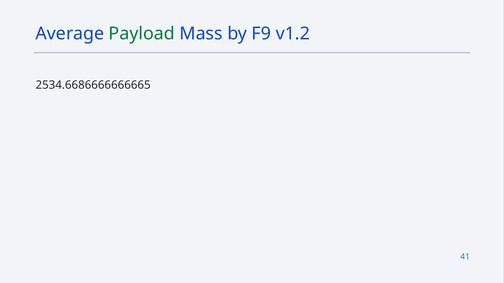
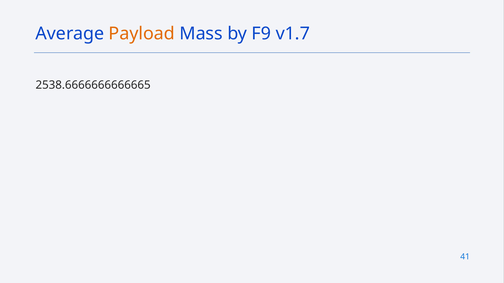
Payload colour: green -> orange (142, 34)
v1.2: v1.2 -> v1.7 (293, 34)
2534.6686666666665: 2534.6686666666665 -> 2538.6666666666665 (93, 85)
